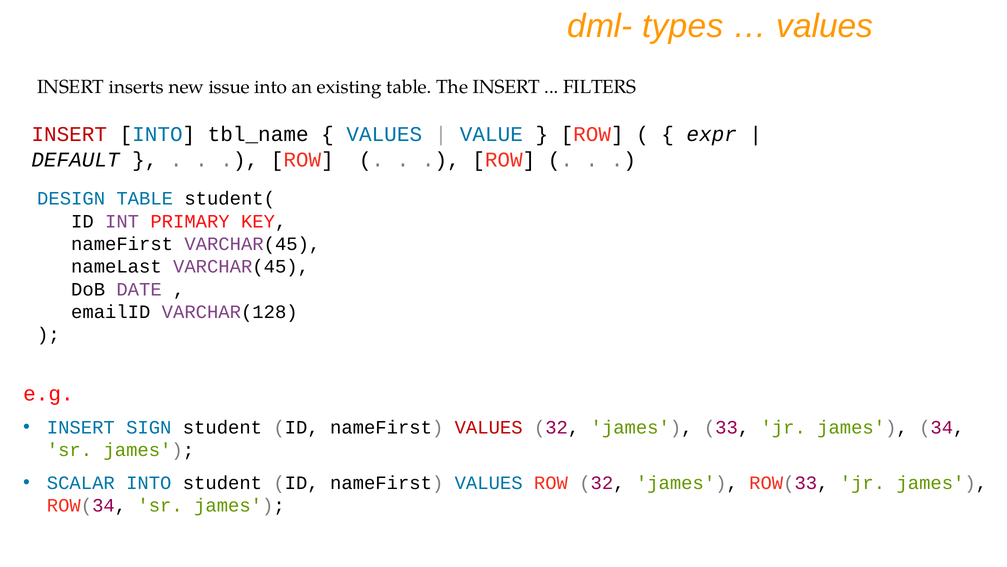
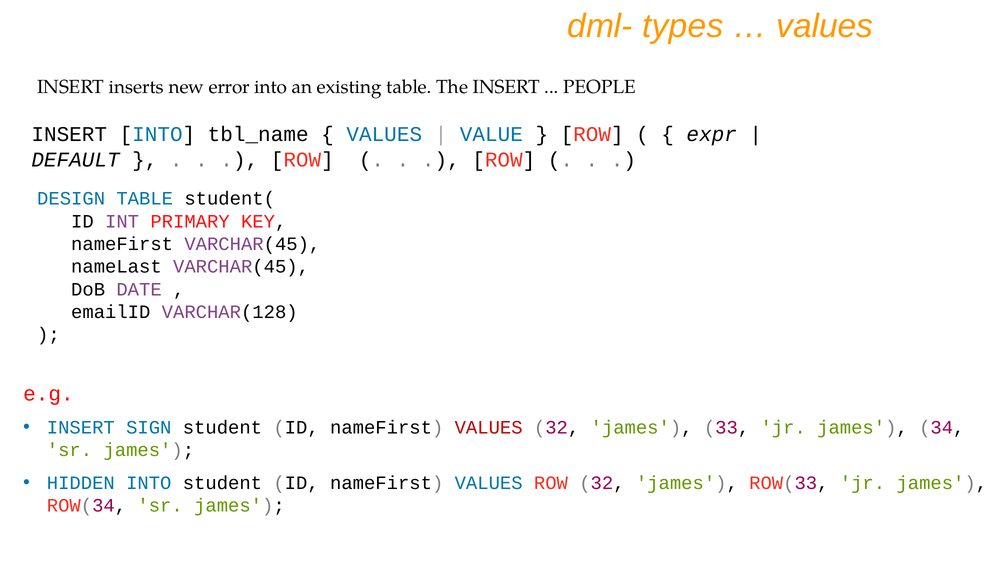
issue: issue -> error (229, 87)
FILTERS: FILTERS -> PEOPLE (600, 87)
INSERT colour: red -> black (69, 134)
SCALAR: SCALAR -> HIDDEN (81, 482)
